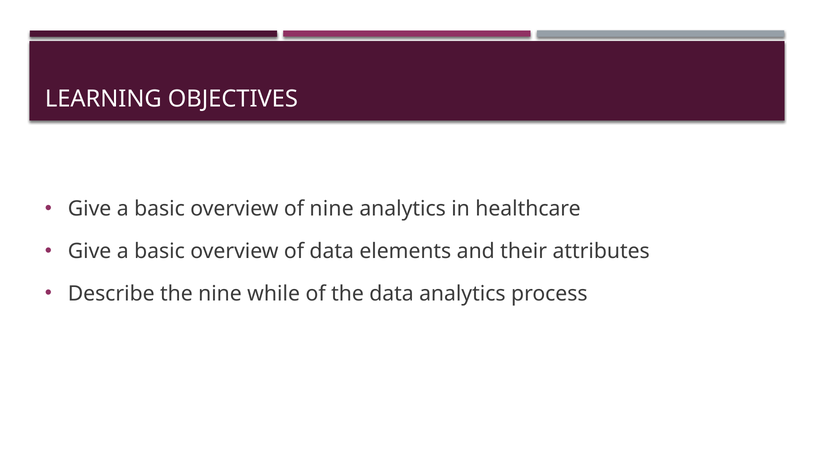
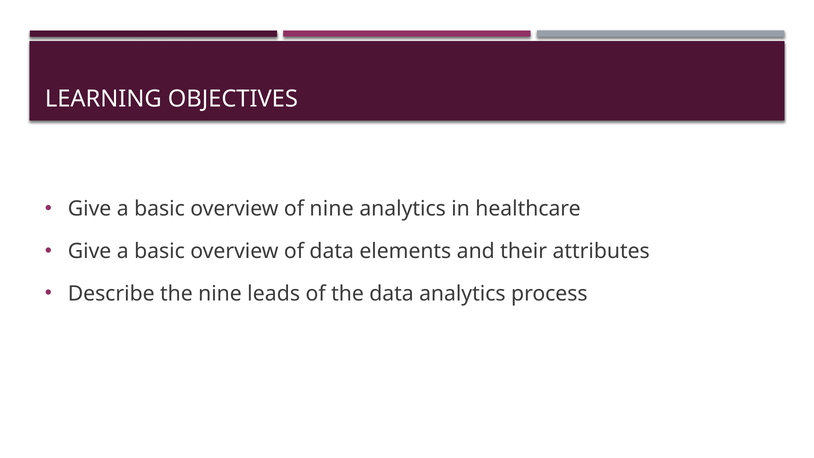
while: while -> leads (274, 294)
